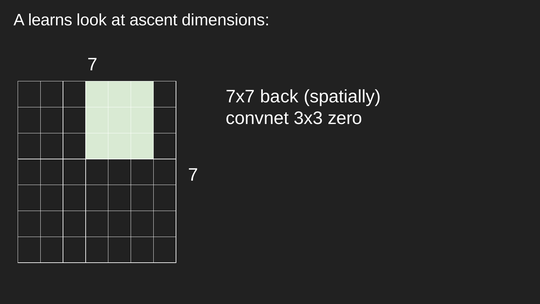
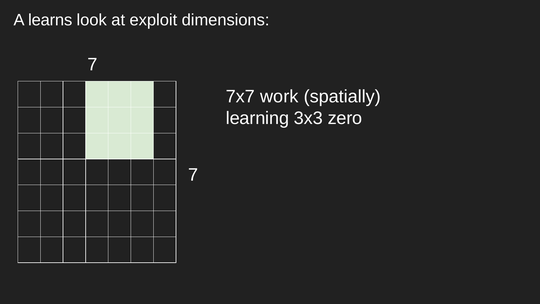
ascent: ascent -> exploit (153, 20)
back: back -> work (279, 97)
convnet: convnet -> learning (257, 118)
